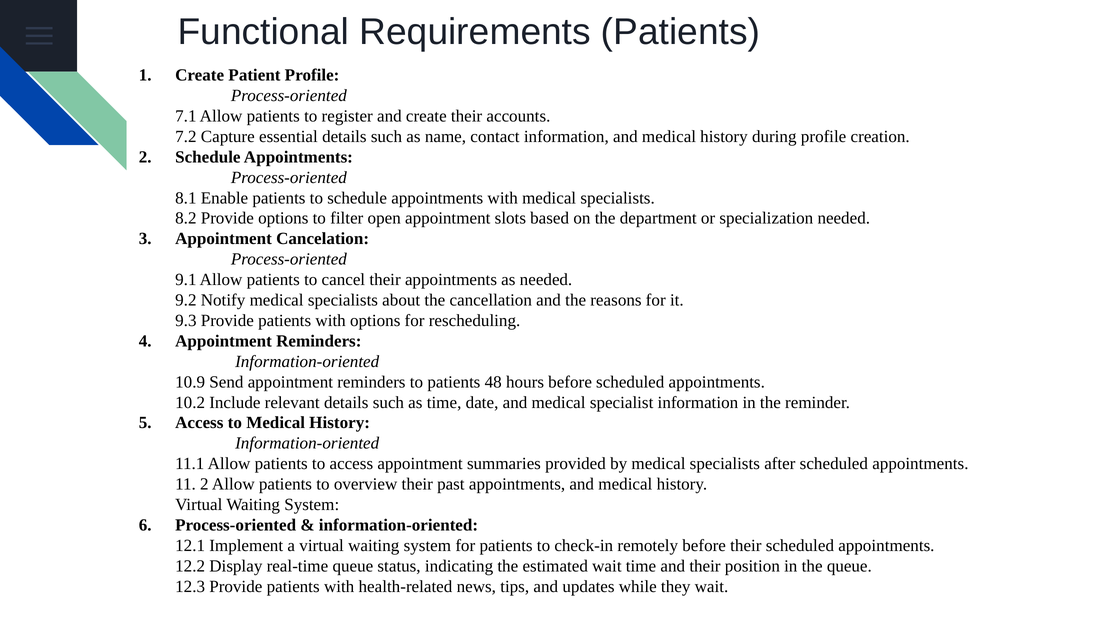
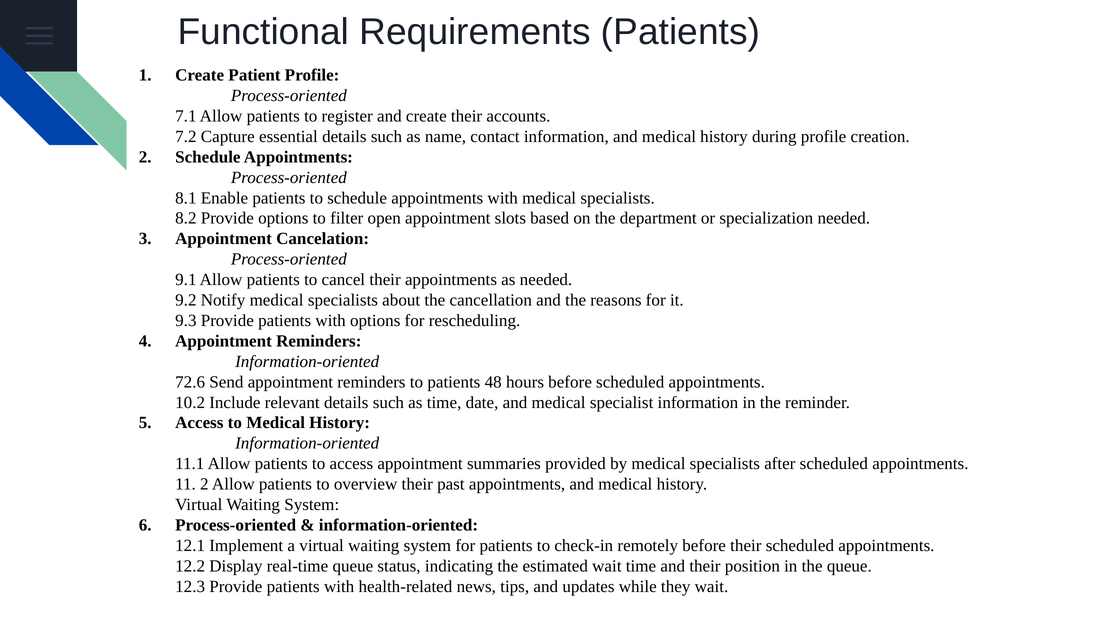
10.9: 10.9 -> 72.6 (190, 382)
